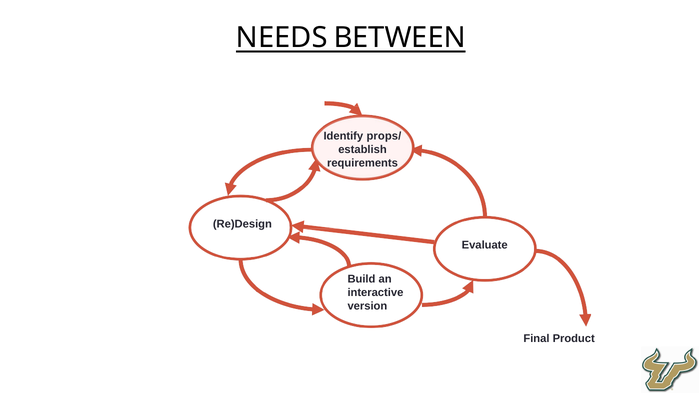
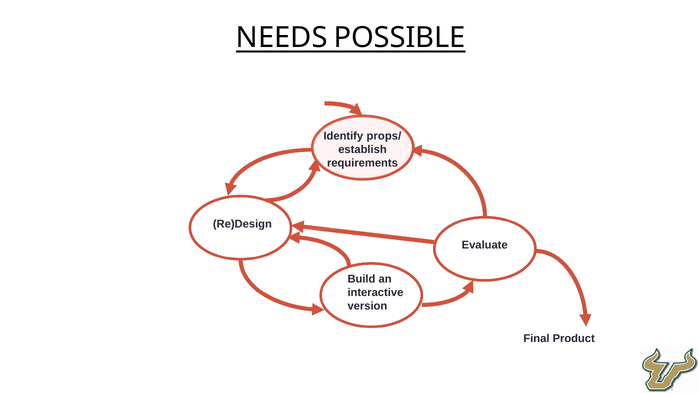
BETWEEN: BETWEEN -> POSSIBLE (400, 38)
